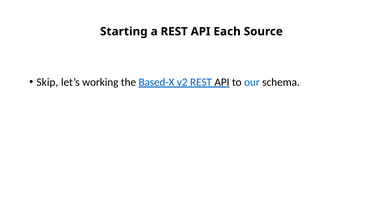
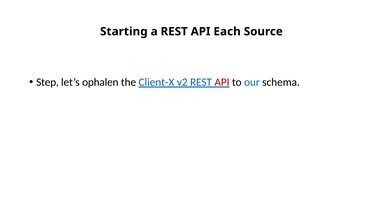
Skip: Skip -> Step (48, 82)
working: working -> ophalen (100, 82)
Based-X: Based-X -> Client-X (156, 82)
API colour: black -> red (222, 82)
